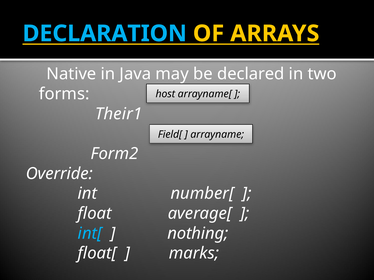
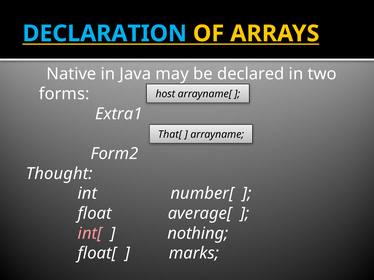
Their1: Their1 -> Extra1 (119, 114)
Field[: Field[ -> That[ (170, 135)
Override: Override -> Thought (59, 174)
int[ colour: light blue -> pink (90, 234)
